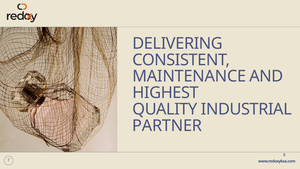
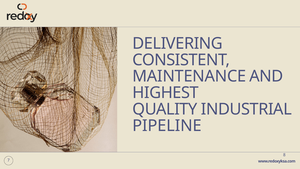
PARTNER: PARTNER -> PIPELINE (167, 125)
